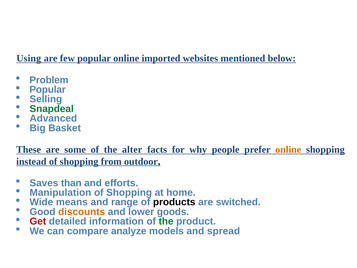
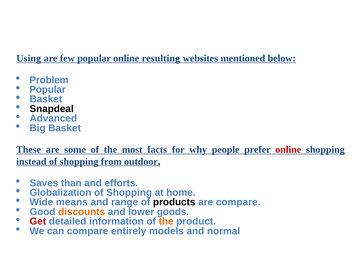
imported: imported -> resulting (161, 58)
Selling: Selling -> Basket (46, 99)
Snapdeal colour: green -> black (52, 109)
alter: alter -> most (132, 149)
online colour: orange -> red (288, 149)
Manipulation: Manipulation -> Globalization (60, 192)
are switched: switched -> compare (238, 202)
the colour: green -> orange (166, 221)
analyze: analyze -> entirely (129, 231)
spread: spread -> normal (224, 231)
